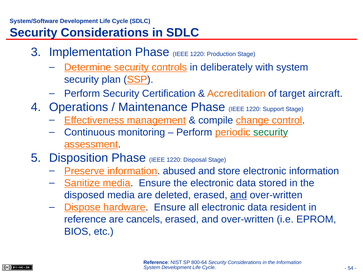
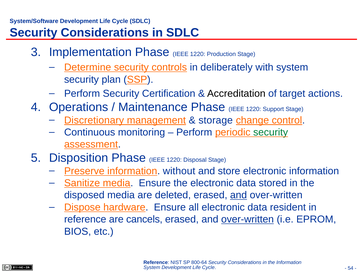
Accreditation colour: orange -> black (236, 94)
aircraft: aircraft -> actions (325, 94)
Effectiveness: Effectiveness -> Discretionary (94, 120)
compile: compile -> storage (216, 120)
abused: abused -> without (179, 171)
over-written underline: none -> present (248, 220)
